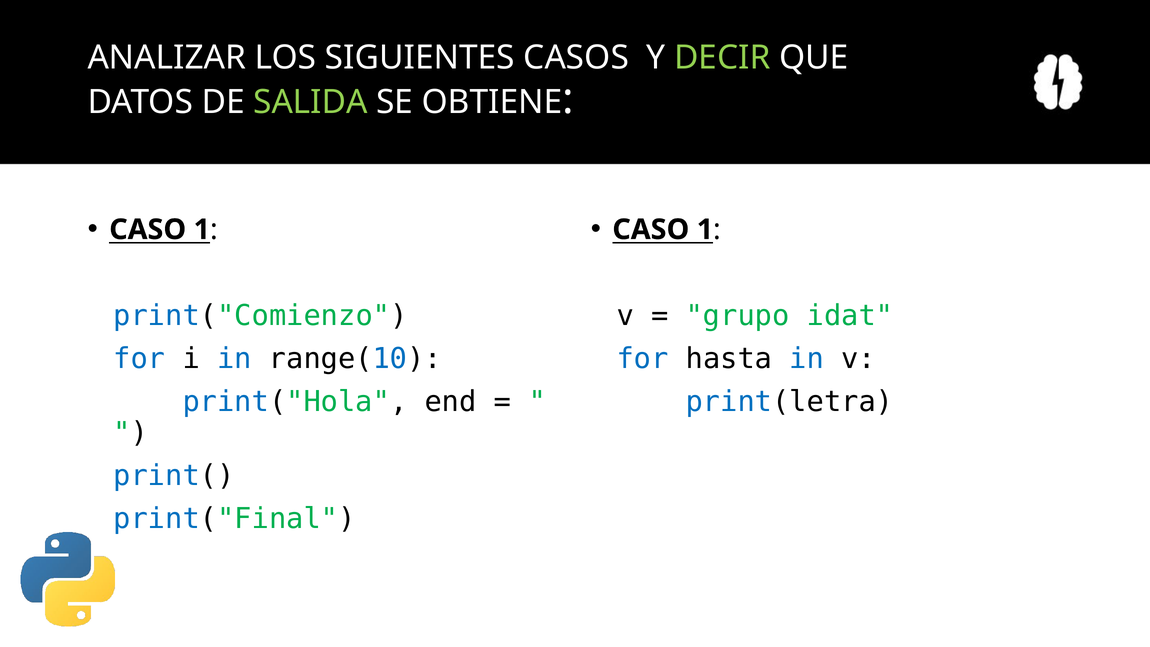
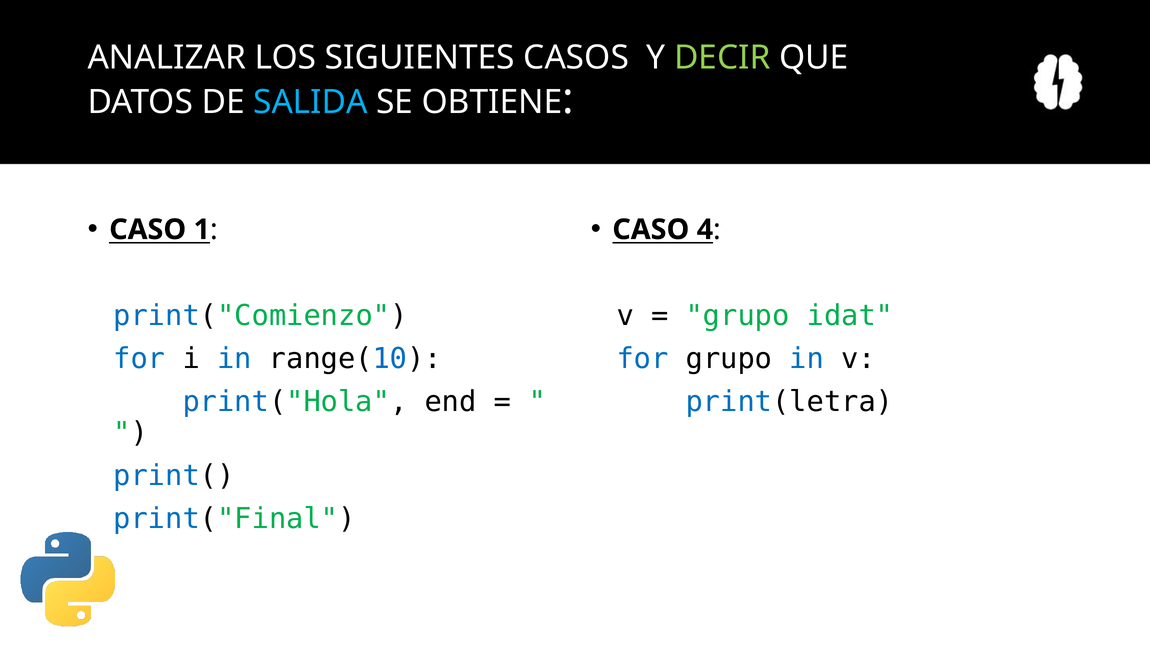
SALIDA colour: light green -> light blue (310, 102)
1: 1 -> 4 (705, 230)
for hasta: hasta -> grupo (729, 359)
